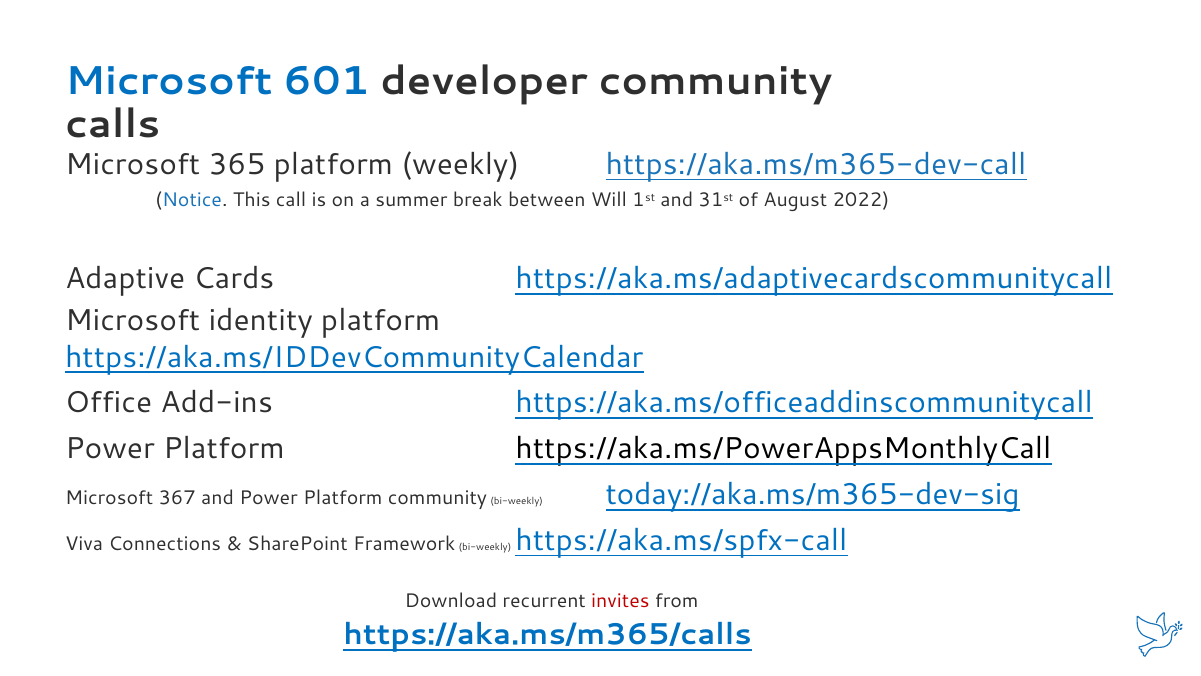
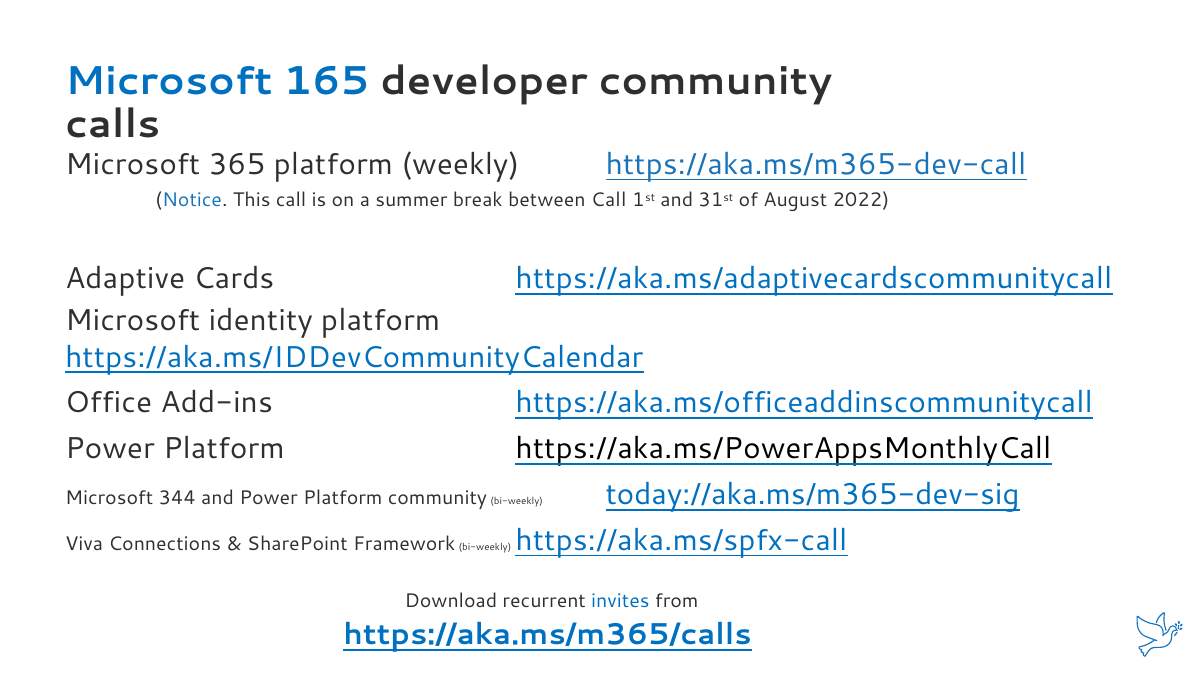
601: 601 -> 165 (326, 81)
between Will: Will -> Call (609, 200)
367: 367 -> 344 (177, 498)
invites colour: red -> blue (620, 601)
